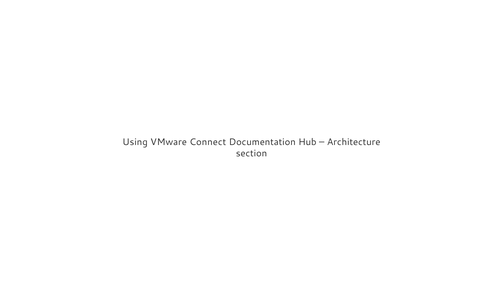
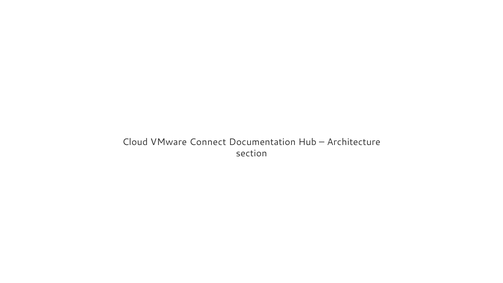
Using: Using -> Cloud (135, 142)
